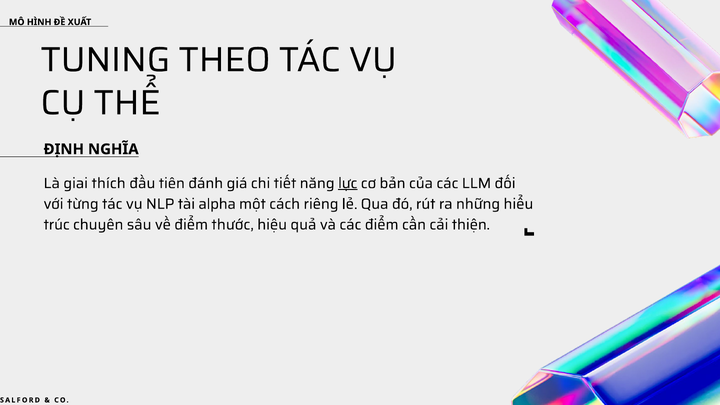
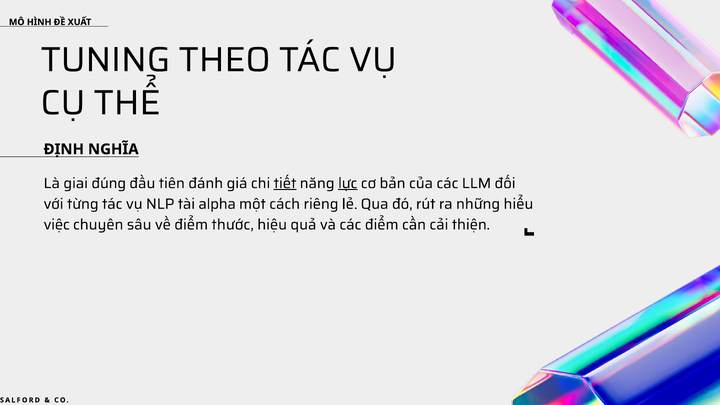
thích: thích -> đúng (109, 183)
tiết underline: none -> present (285, 183)
trúc: trúc -> việc (57, 225)
